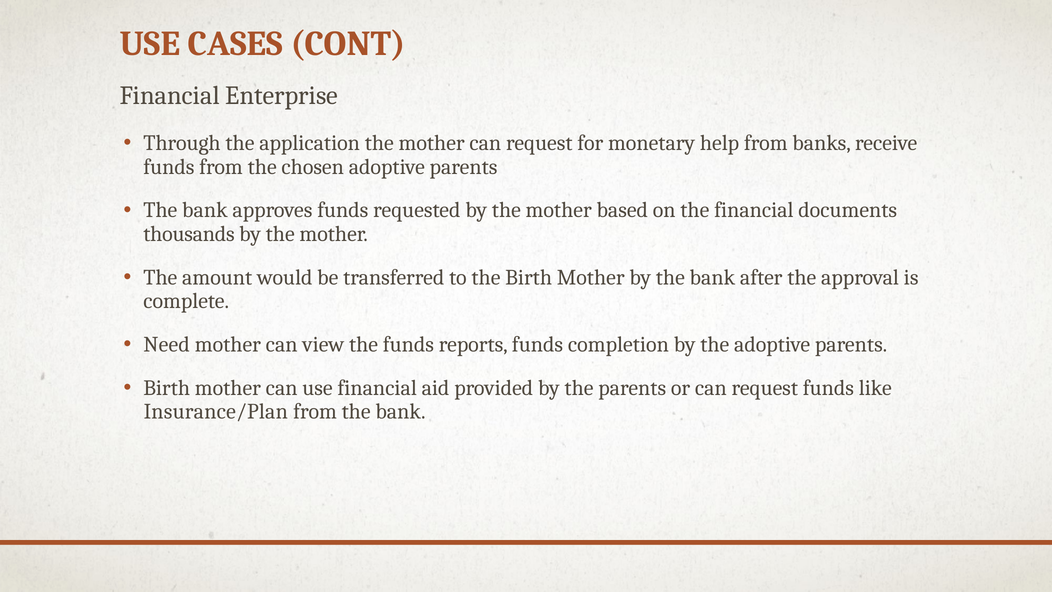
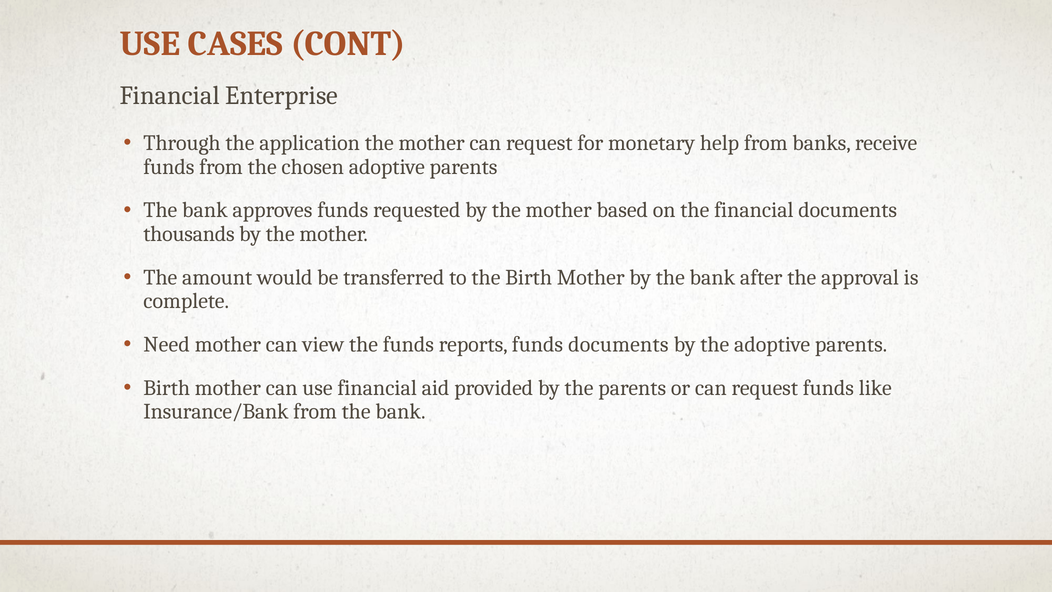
funds completion: completion -> documents (618, 344)
Insurance/Plan: Insurance/Plan -> Insurance/Bank (216, 411)
